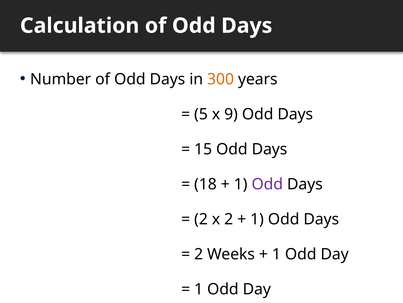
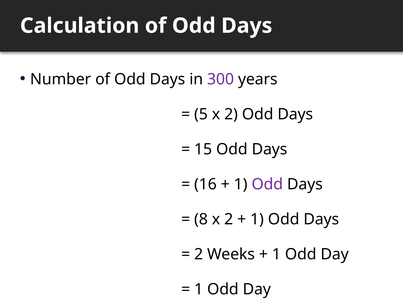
300 colour: orange -> purple (221, 79)
5 x 9: 9 -> 2 (231, 114)
18: 18 -> 16 (205, 184)
2: 2 -> 8 (201, 219)
